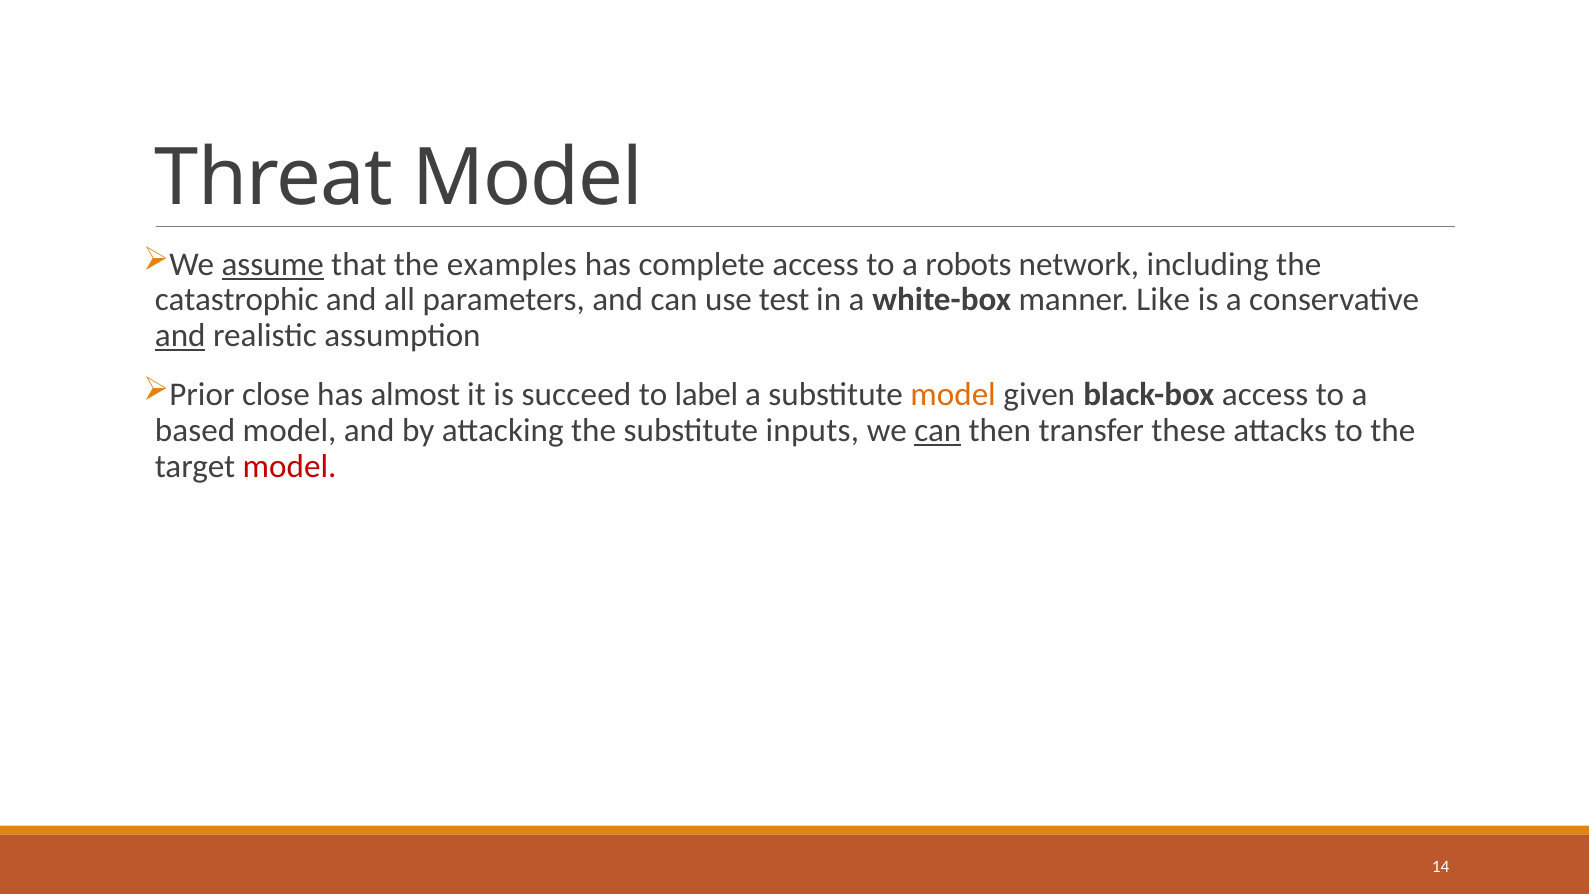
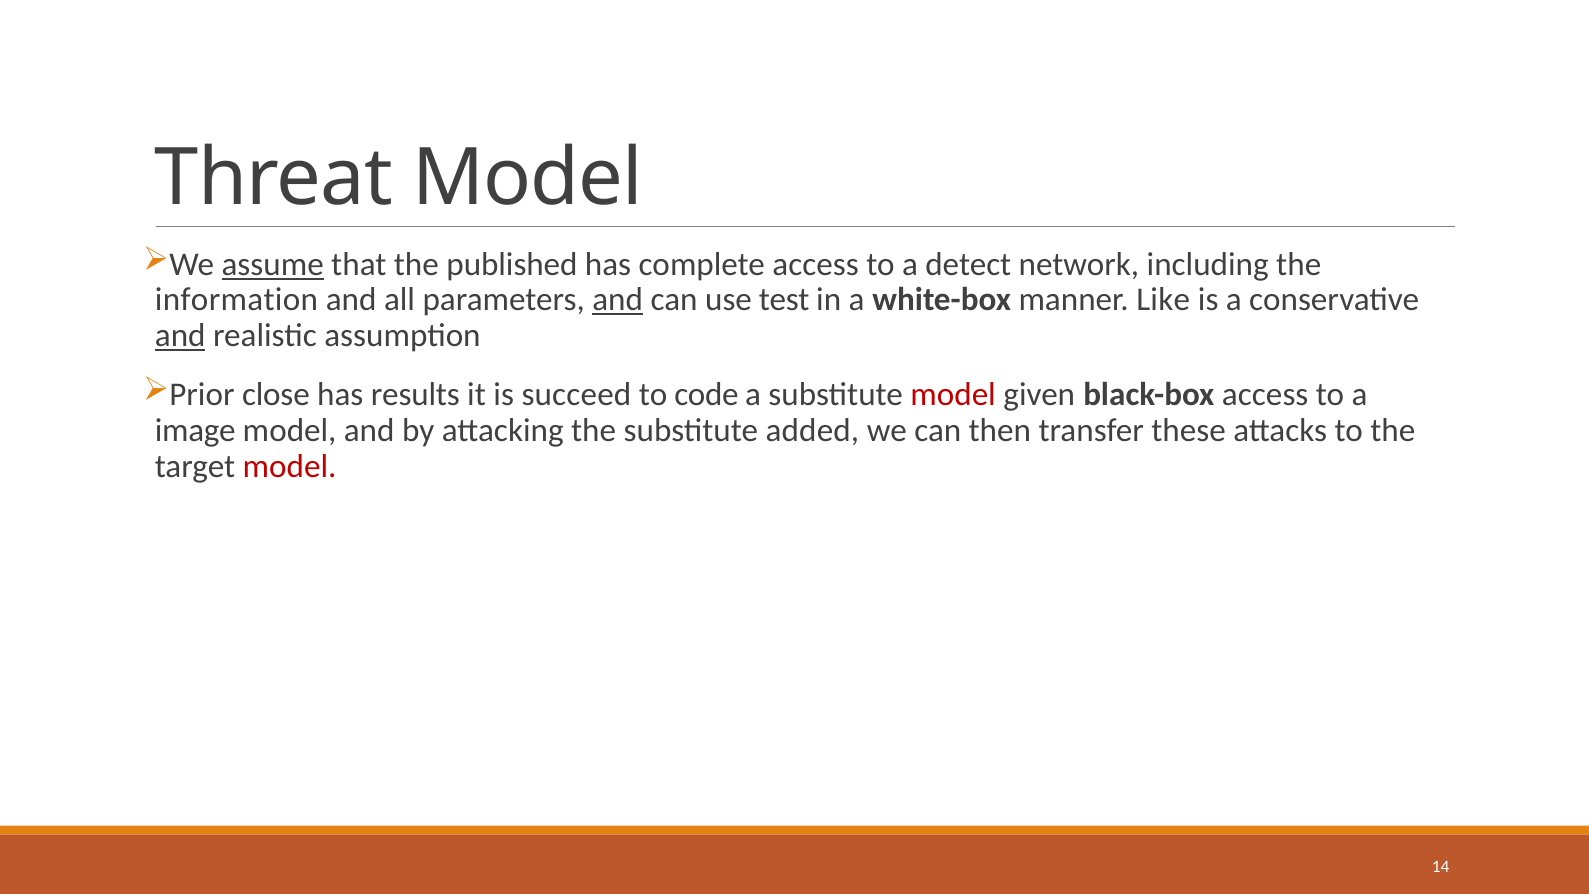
examples: examples -> published (512, 264)
robots: robots -> detect (968, 264)
catastrophic: catastrophic -> information (236, 300)
and underline: none -> present (618, 300)
almost: almost -> results (415, 395)
label: label -> code (706, 395)
model colour: orange -> red (953, 395)
based: based -> image (195, 430)
inputs: inputs -> added (812, 430)
can underline: present -> none (938, 430)
